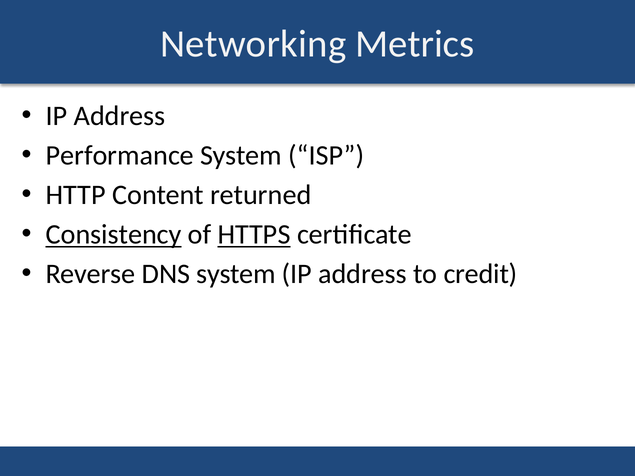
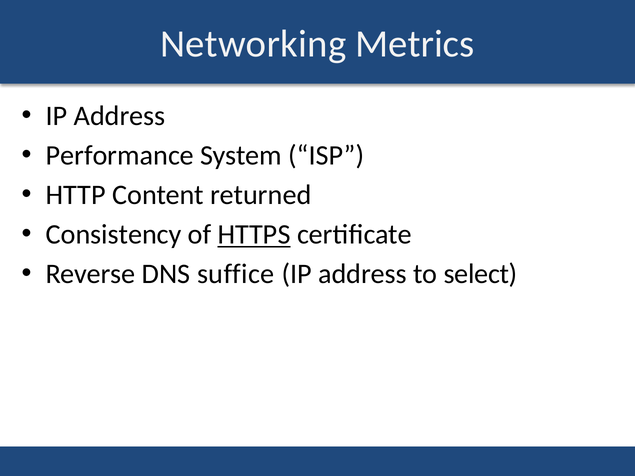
Consistency underline: present -> none (114, 235)
DNS system: system -> suffice (236, 274)
credit: credit -> select (481, 274)
